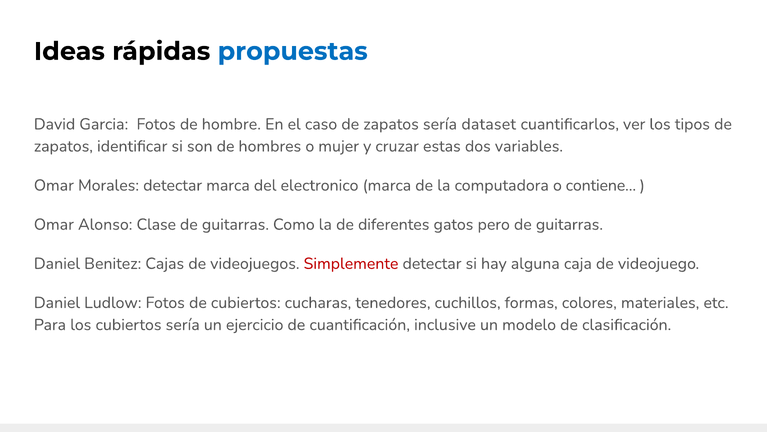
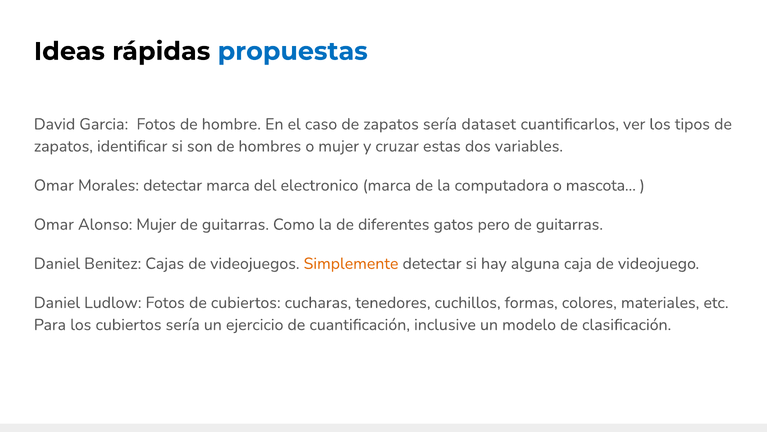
contiene…: contiene… -> mascota… (601, 185)
Alonso Clase: Clase -> Mujer (156, 224)
Simplemente colour: red -> orange (351, 263)
